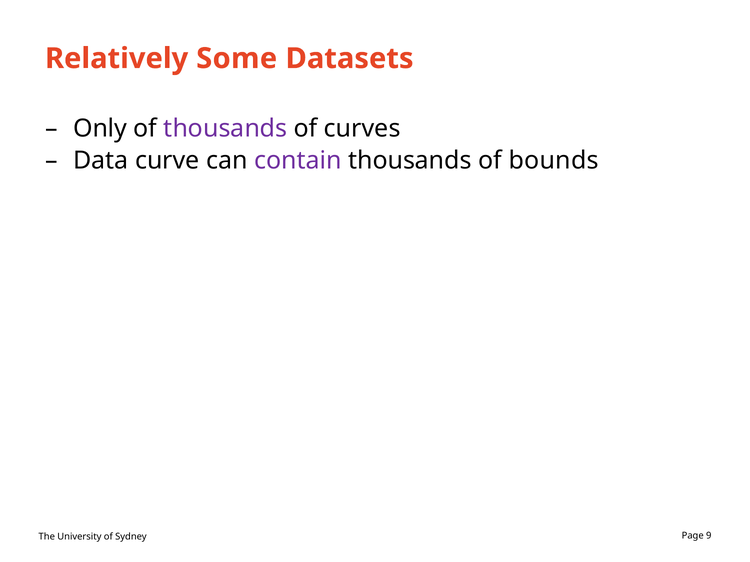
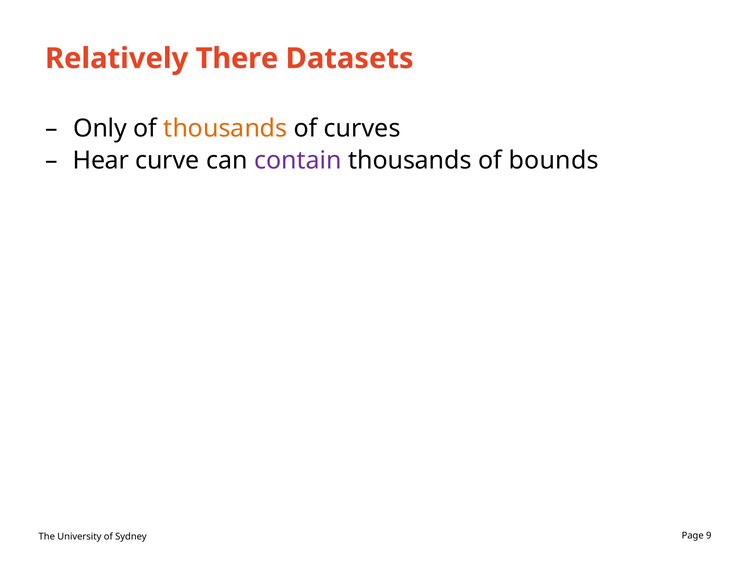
Some: Some -> There (237, 59)
thousands colour: purple -> orange (225, 129)
Data: Data -> Hear (101, 161)
